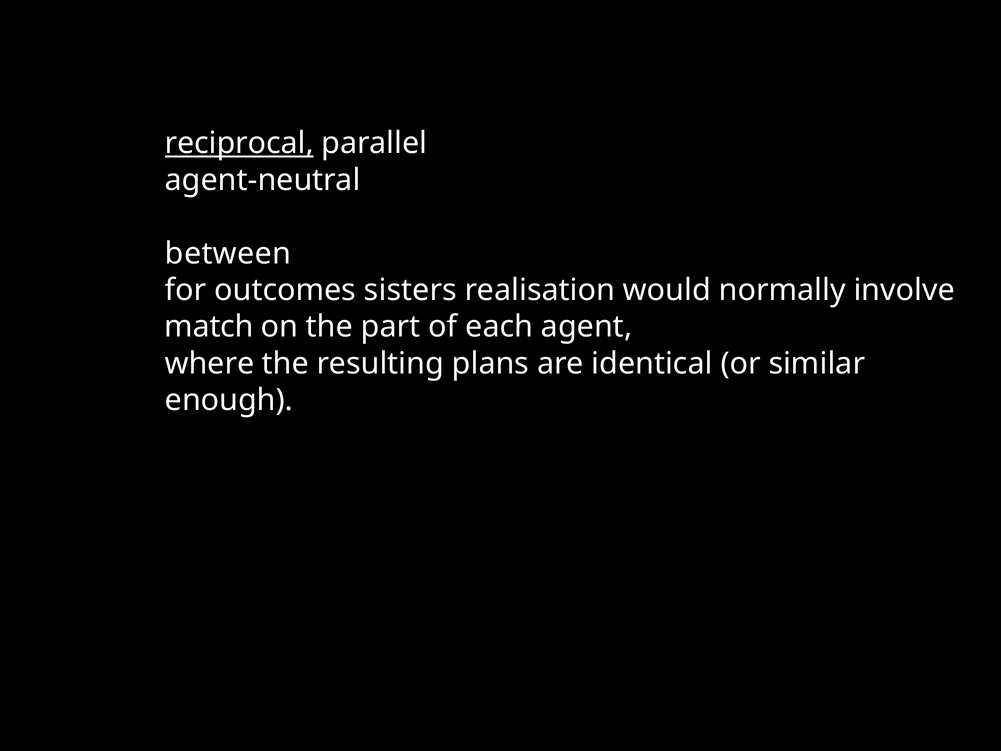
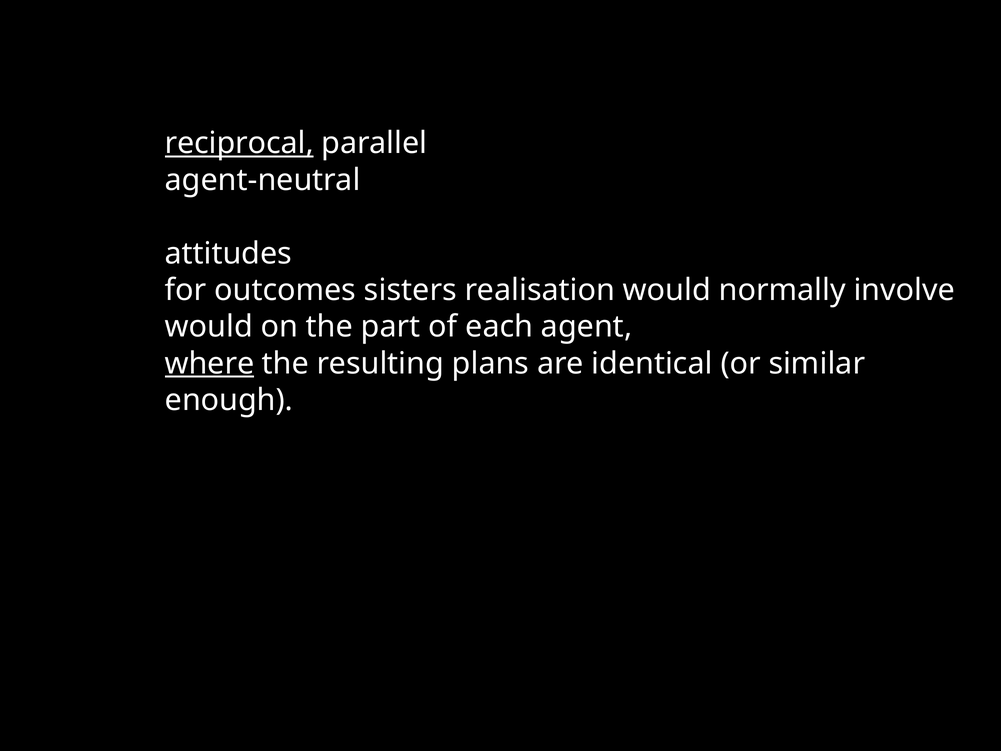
between: between -> attitudes (228, 253)
match: match -> would (209, 327)
where underline: none -> present (210, 363)
